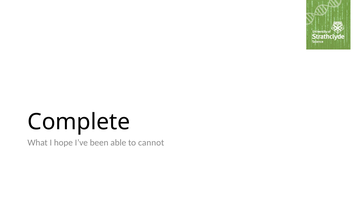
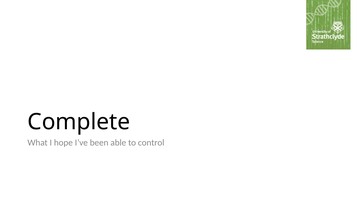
cannot: cannot -> control (151, 143)
